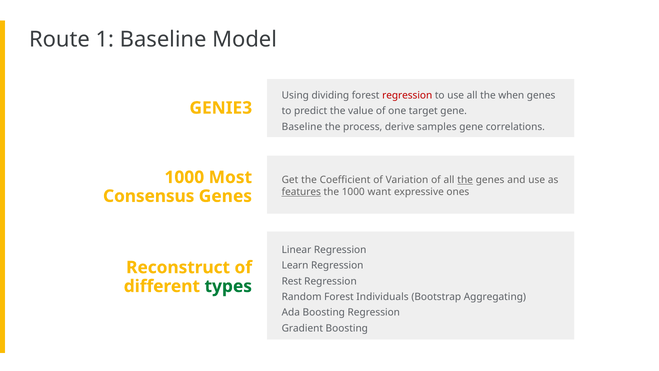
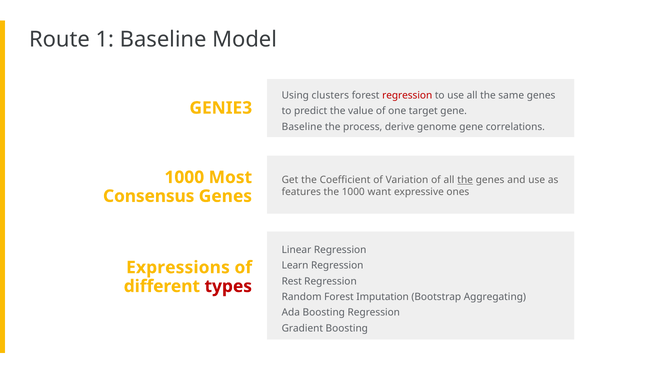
dividing: dividing -> clusters (330, 95)
when: when -> same (511, 95)
samples: samples -> genome (437, 127)
features underline: present -> none (301, 192)
Reconstruct: Reconstruct -> Expressions (178, 267)
types colour: green -> red (228, 286)
Individuals: Individuals -> Imputation (383, 297)
